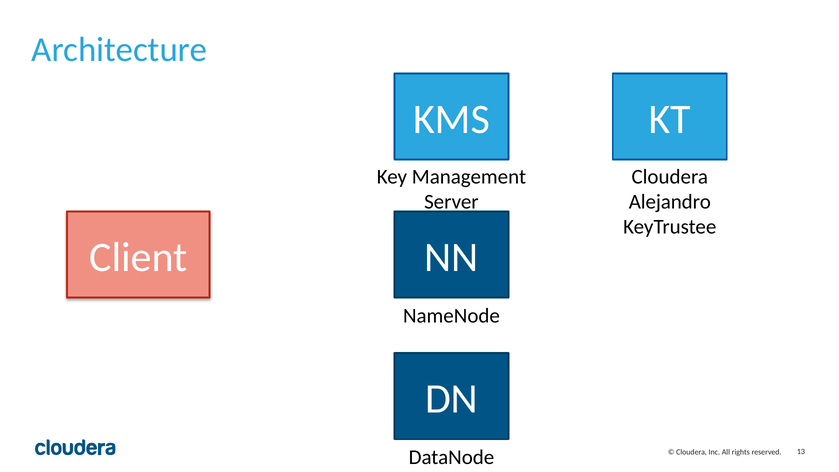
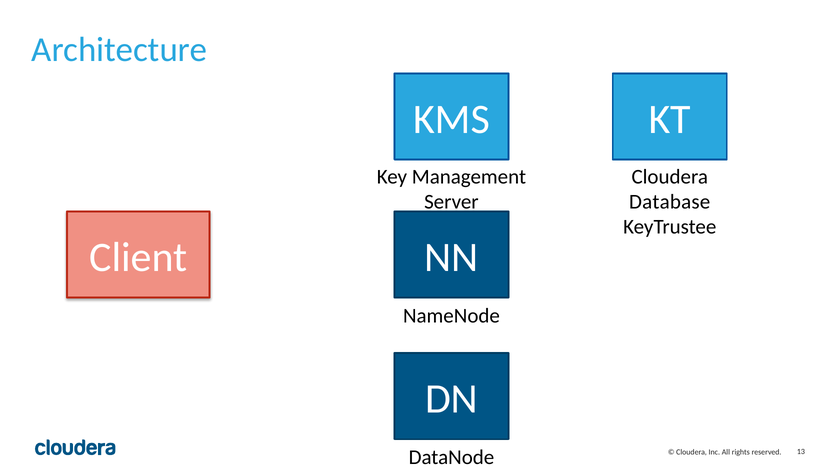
Alejandro: Alejandro -> Database (670, 202)
